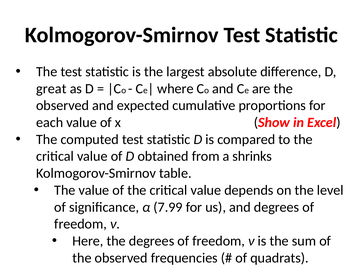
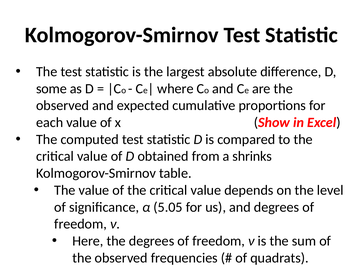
great: great -> some (51, 89)
7.99: 7.99 -> 5.05 (168, 207)
